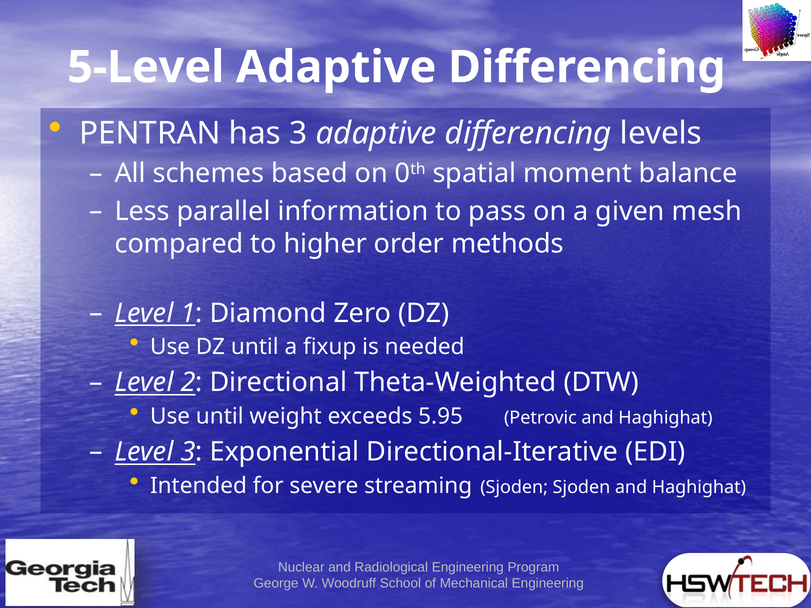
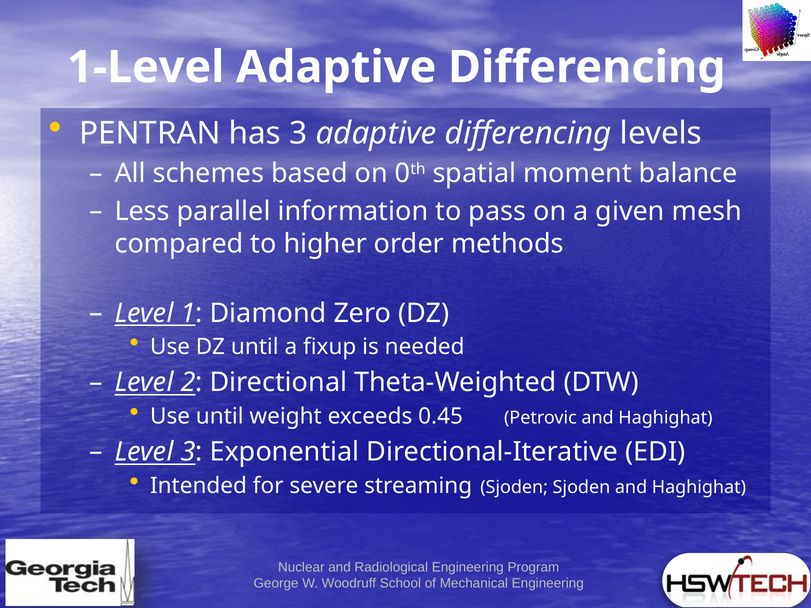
5-Level: 5-Level -> 1-Level (146, 67)
5.95: 5.95 -> 0.45 (441, 417)
